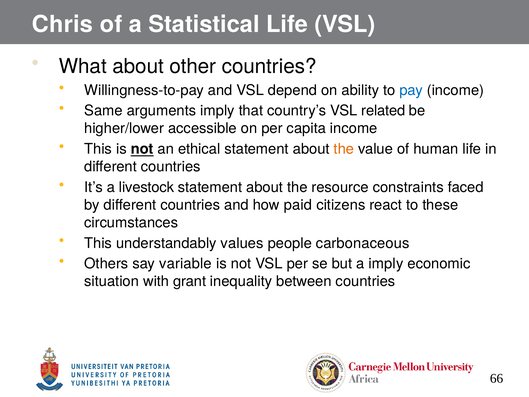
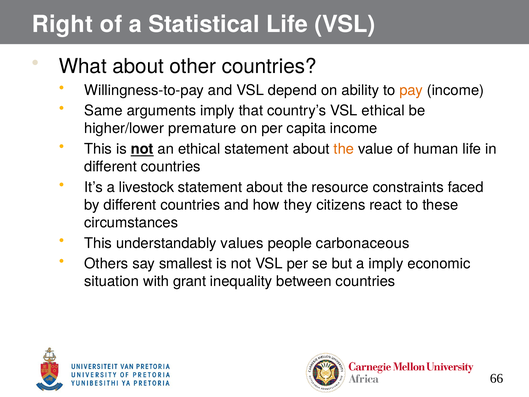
Chris: Chris -> Right (62, 25)
pay colour: blue -> orange (411, 90)
VSL related: related -> ethical (383, 111)
accessible: accessible -> premature (202, 128)
paid: paid -> they (298, 205)
variable: variable -> smallest (186, 264)
